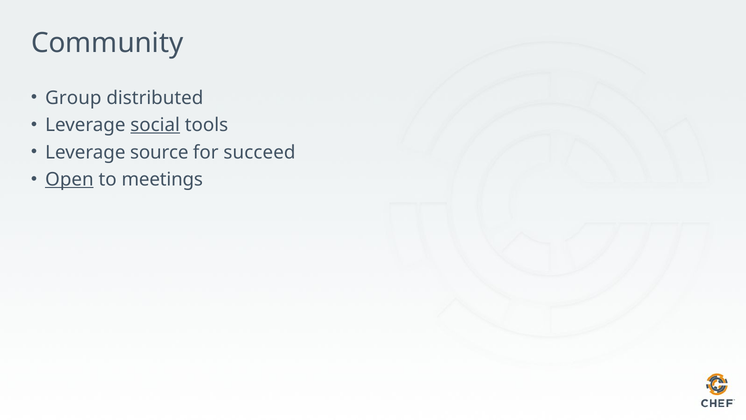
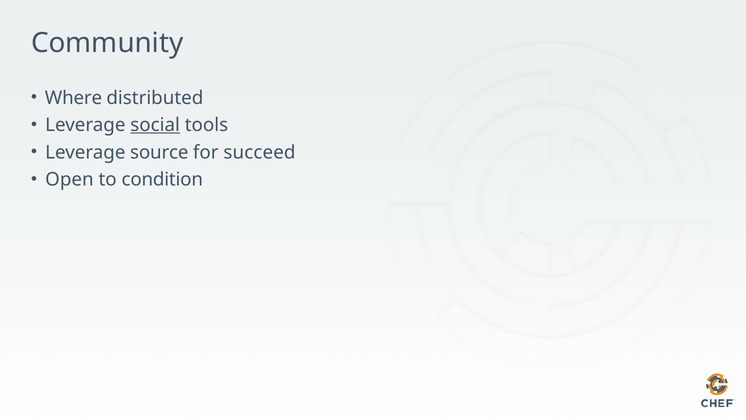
Group: Group -> Where (74, 98)
Open underline: present -> none (69, 179)
meetings: meetings -> condition (162, 179)
